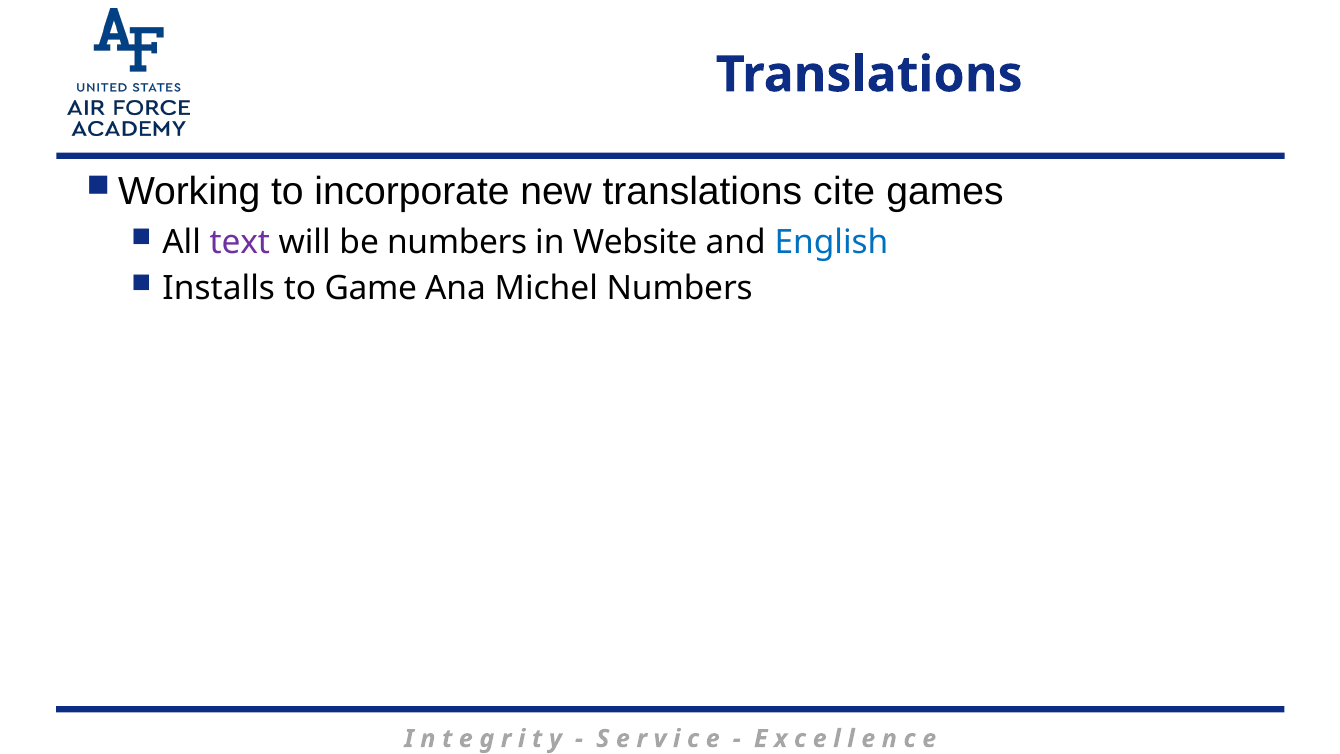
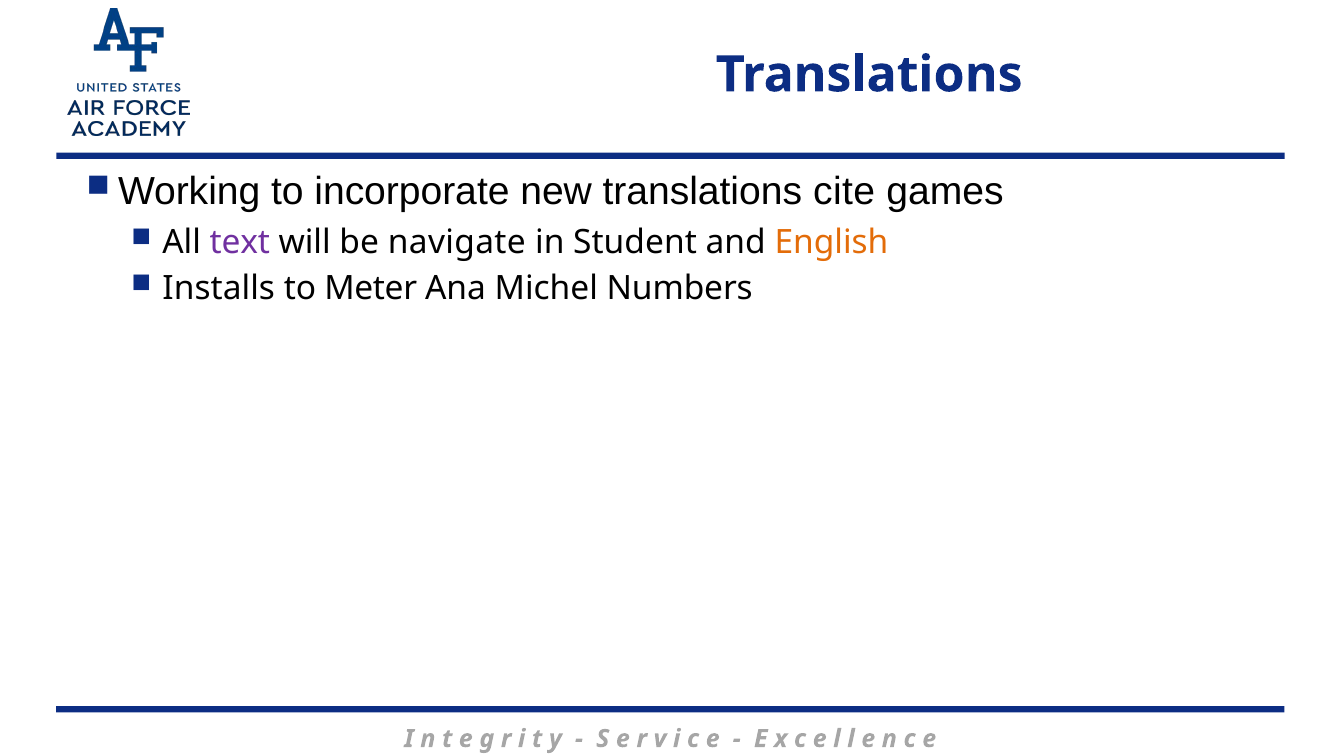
be numbers: numbers -> navigate (457, 242)
Website: Website -> Student (635, 242)
English colour: blue -> orange (831, 242)
Game: Game -> Meter (371, 289)
